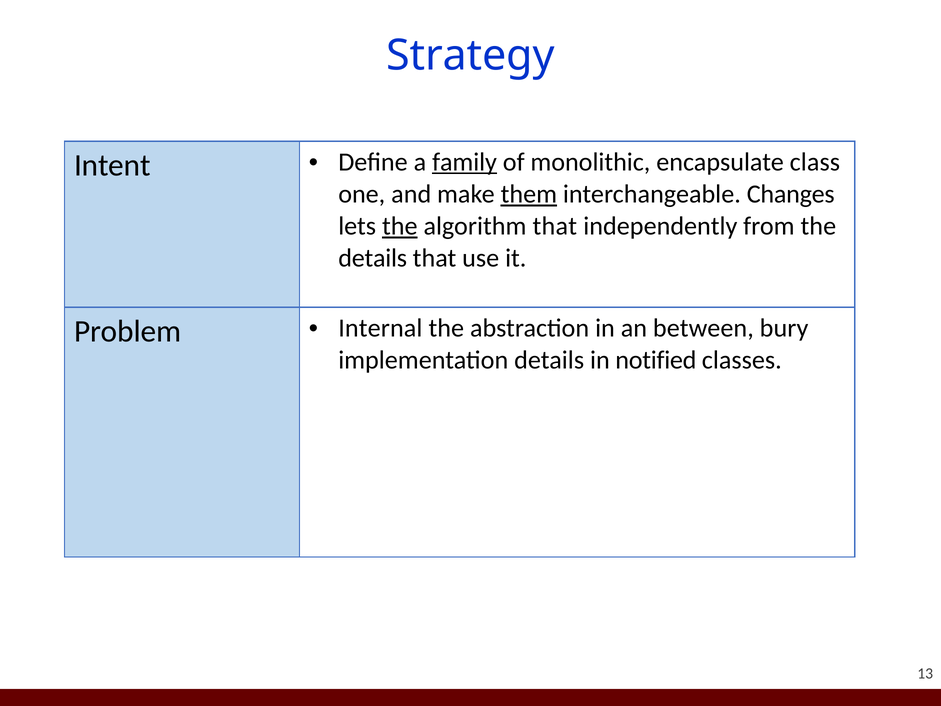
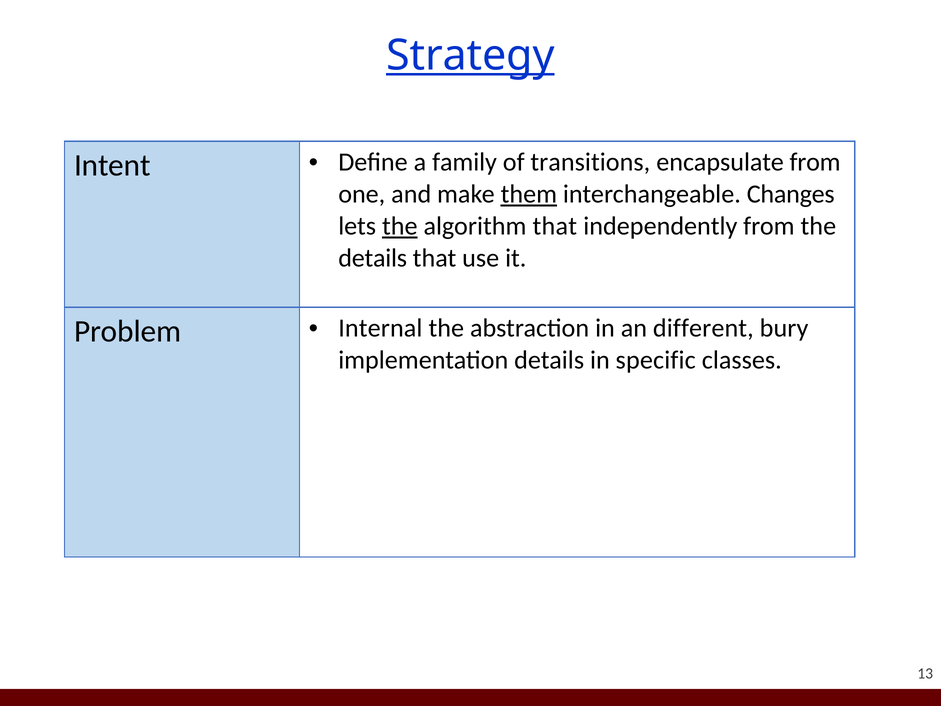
Strategy underline: none -> present (470, 55)
family underline: present -> none (465, 162)
monolithic: monolithic -> transitions (590, 162)
encapsulate class: class -> from (815, 162)
between: between -> different (703, 328)
notified: notified -> specific (656, 360)
